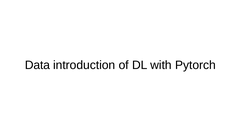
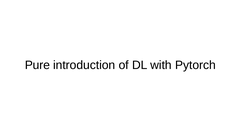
Data: Data -> Pure (37, 65)
